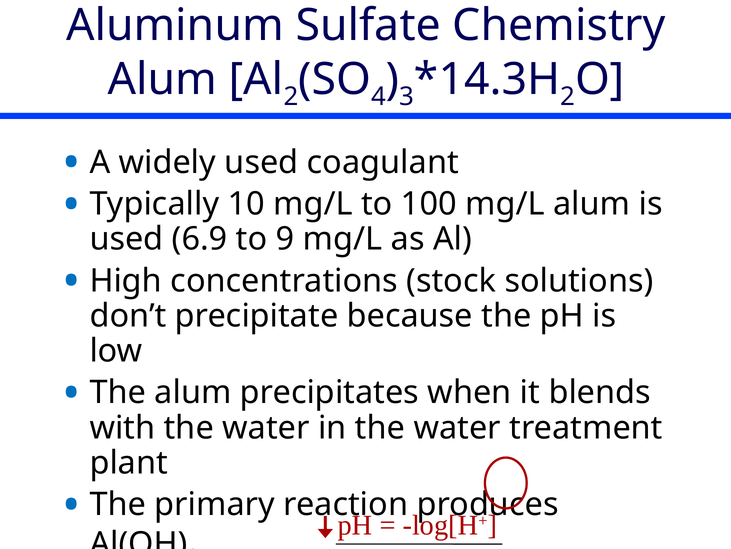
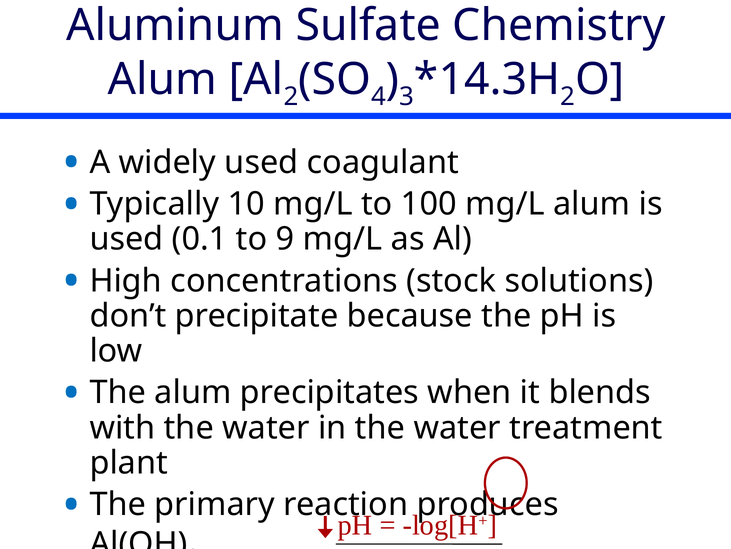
6.9: 6.9 -> 0.1 (200, 239)
